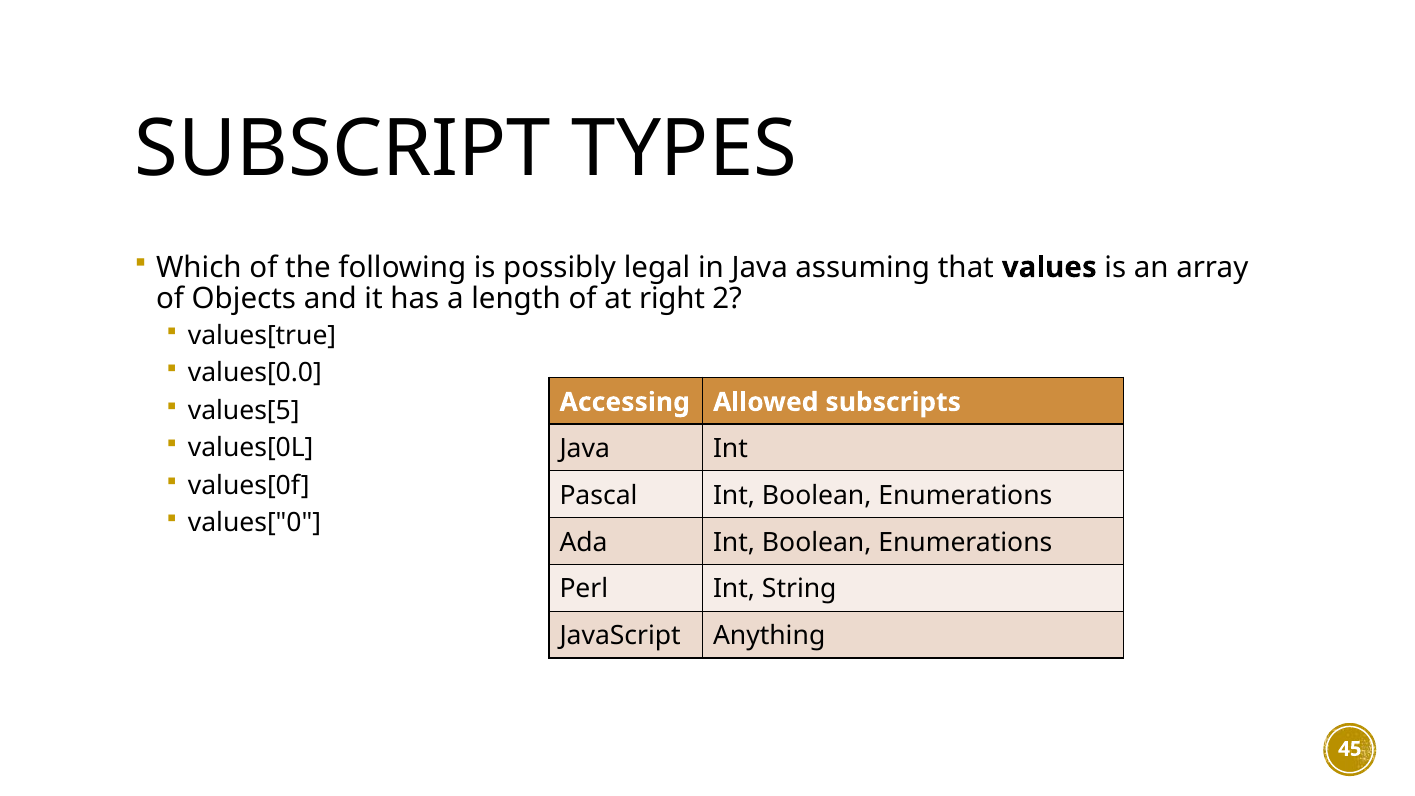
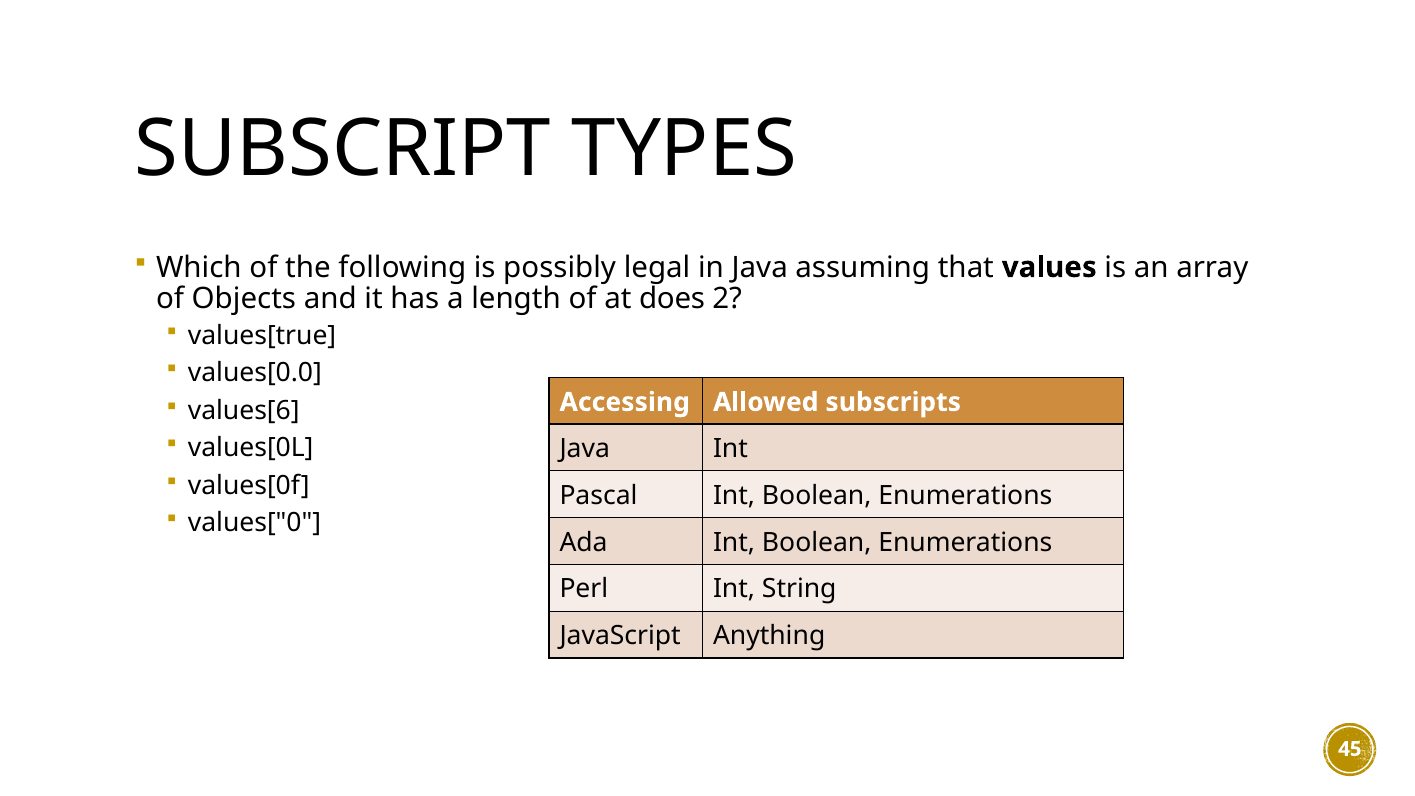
right: right -> does (672, 299)
values[5: values[5 -> values[6 (244, 410)
